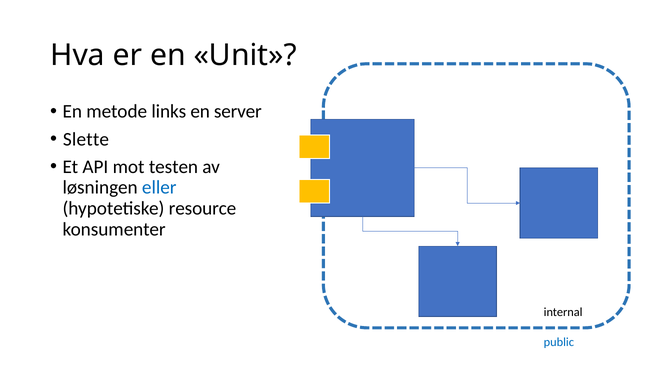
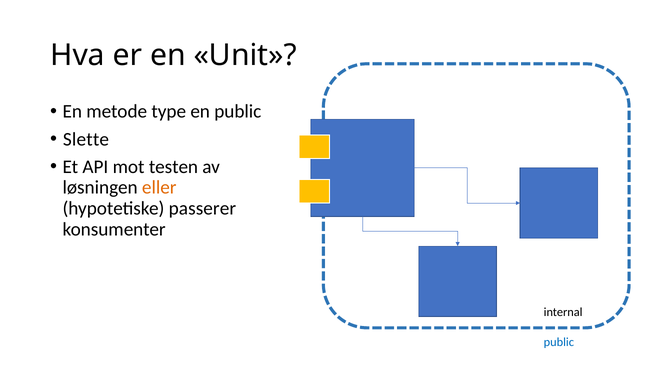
links: links -> type (169, 111)
en server: server -> public (238, 111)
eller colour: blue -> orange (159, 187)
resource: resource -> passerer (202, 208)
